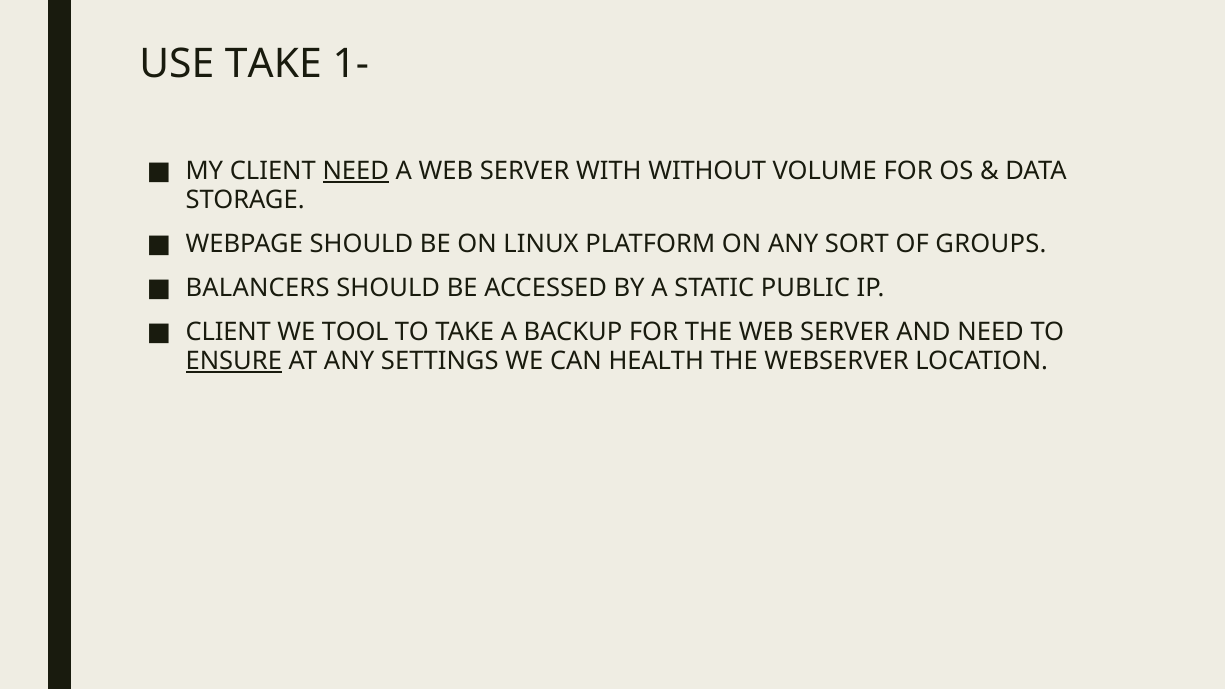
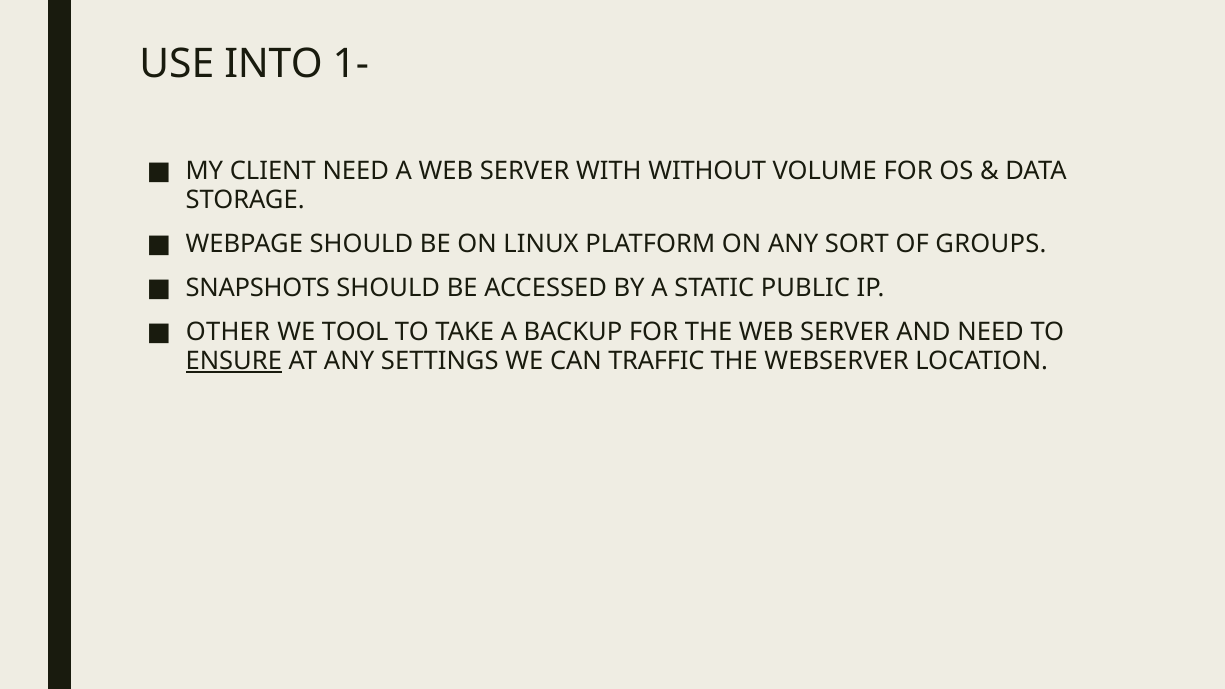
USE TAKE: TAKE -> INTO (274, 64)
NEED underline: present -> none (356, 171)
BALANCERS: BALANCERS -> SNAPSHOTS (258, 288)
CLIENT: CLIENT -> OTHER (228, 332)
HEALTH: HEALTH -> TRAFFIC (656, 361)
